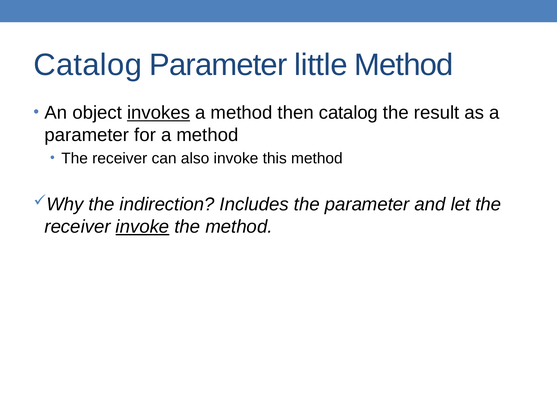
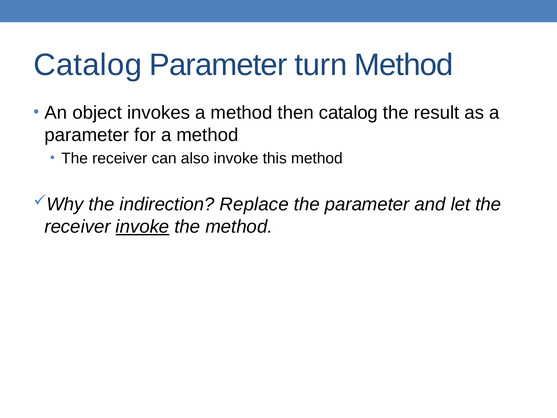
little: little -> turn (321, 65)
invokes underline: present -> none (159, 113)
Includes: Includes -> Replace (254, 204)
